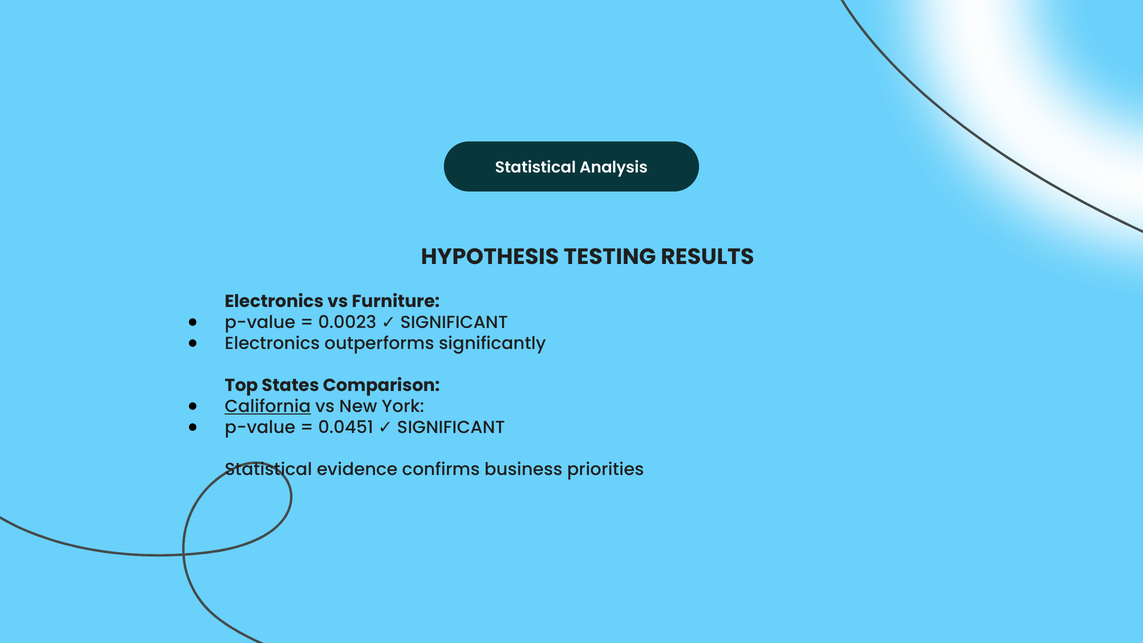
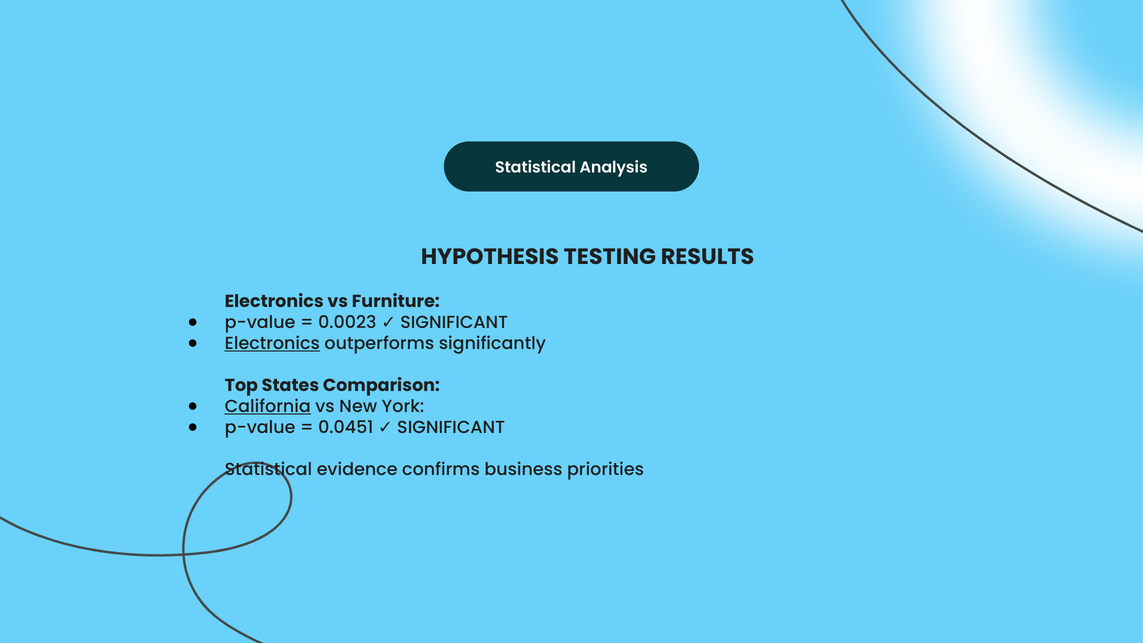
Electronics underline: none -> present (272, 343)
